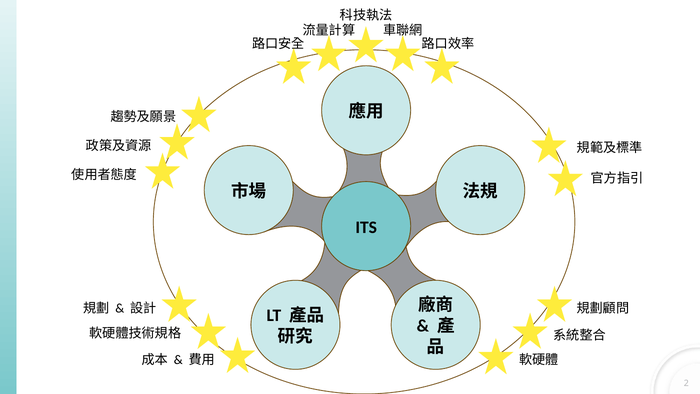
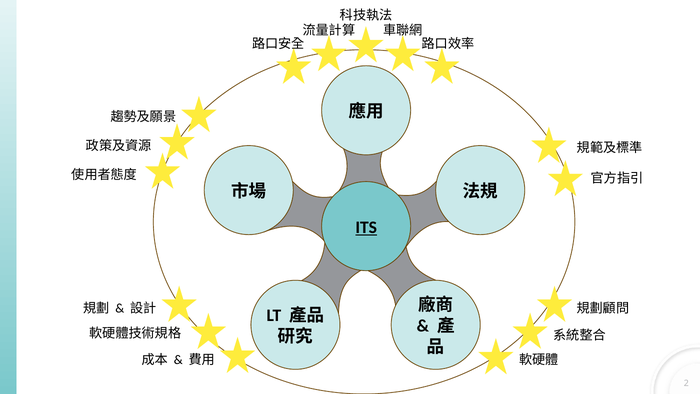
ITS underline: none -> present (366, 227)
